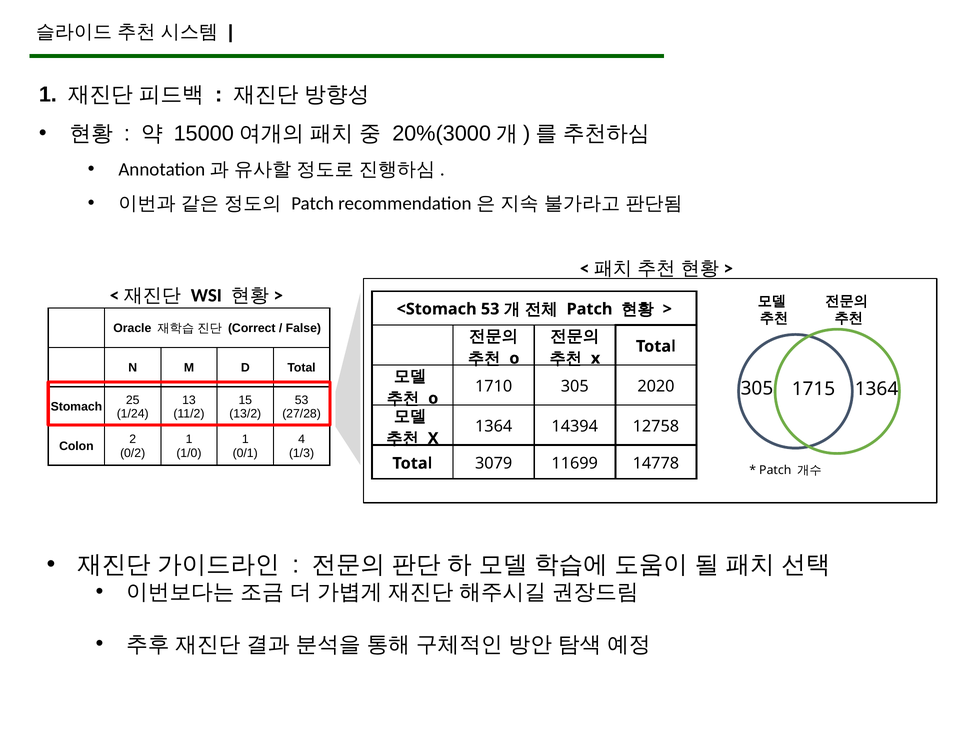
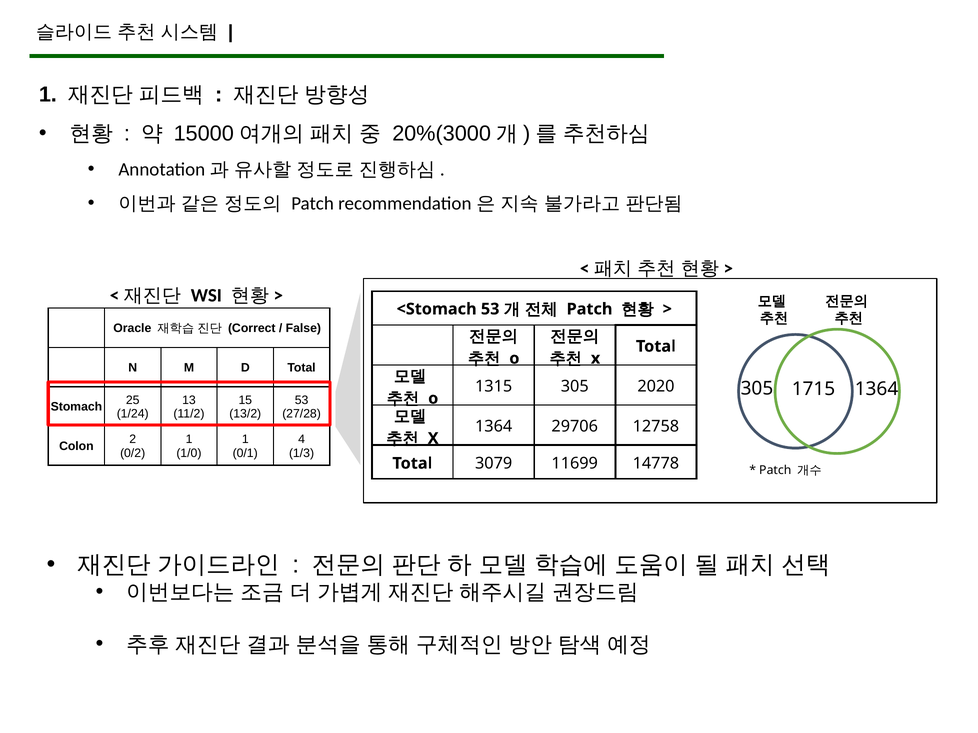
1710: 1710 -> 1315 (494, 387)
14394: 14394 -> 29706 (575, 427)
